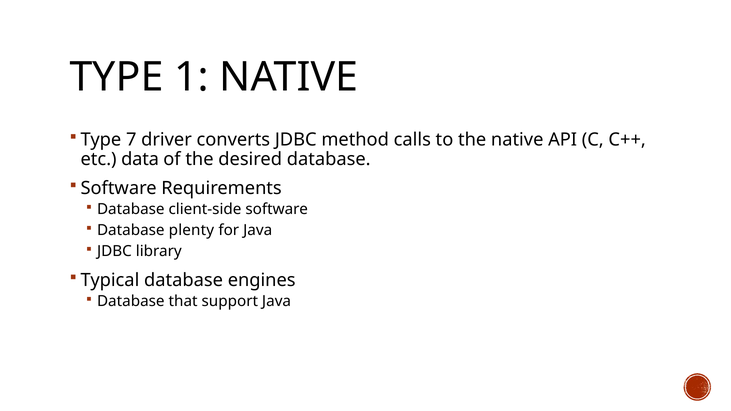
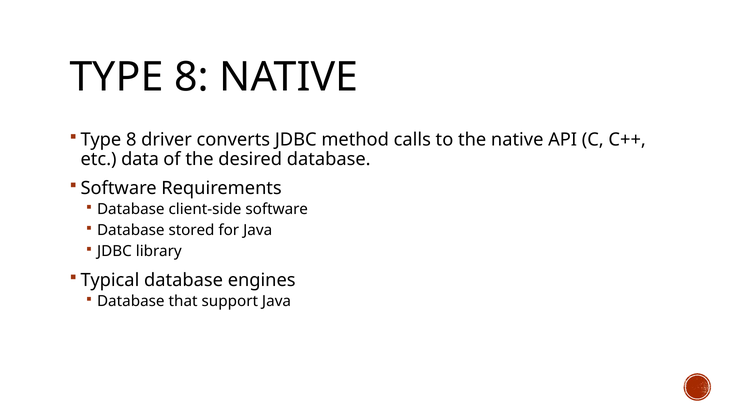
1: 1 -> 8 (191, 77)
7: 7 -> 8 (131, 140)
plenty: plenty -> stored (192, 231)
